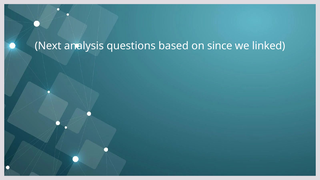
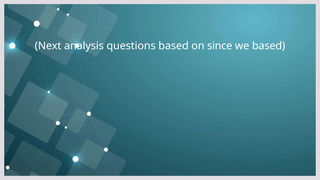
we linked: linked -> based (269, 46)
